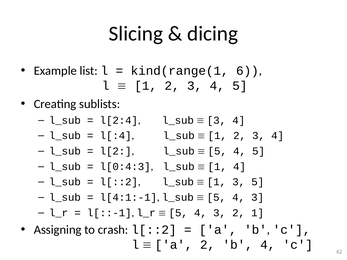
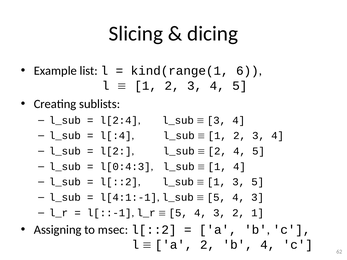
5: 5 -> 2 (217, 151)
crash: crash -> msec (113, 230)
